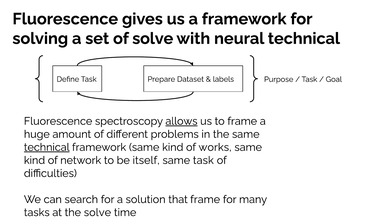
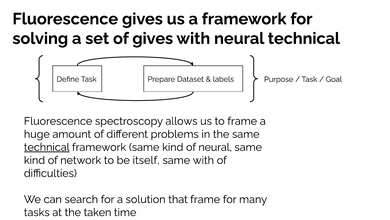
of solve: solve -> gives (153, 38)
allows underline: present -> none (181, 121)
of works: works -> neural (215, 147)
same task: task -> with (203, 160)
the solve: solve -> taken (98, 212)
